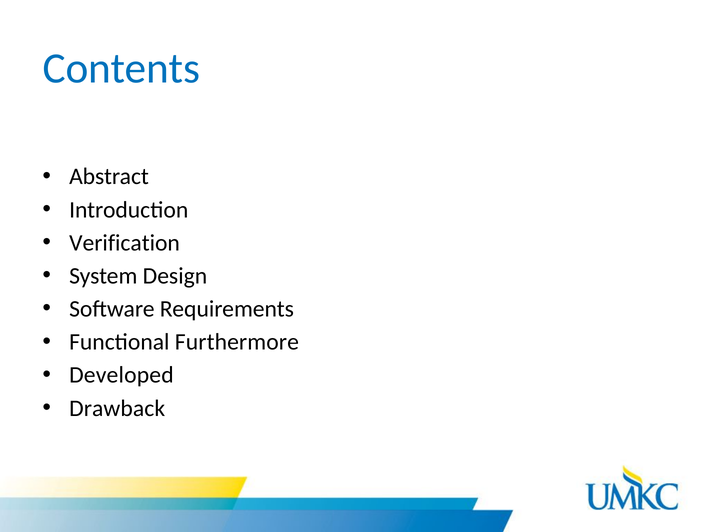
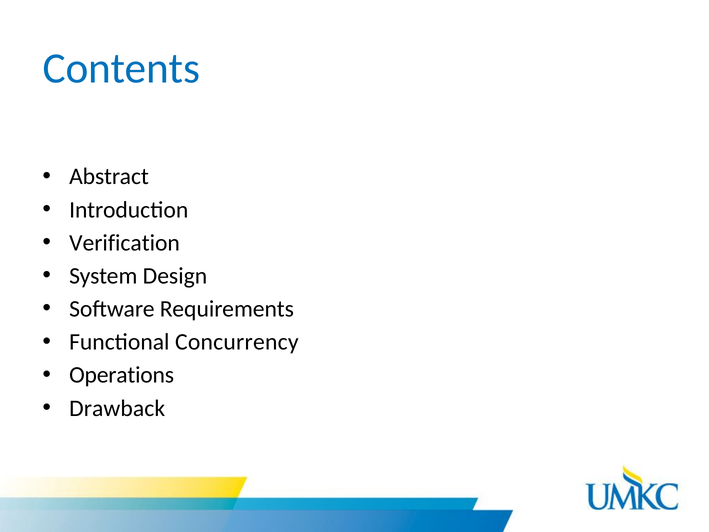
Furthermore: Furthermore -> Concurrency (237, 342)
Developed: Developed -> Operations (122, 375)
